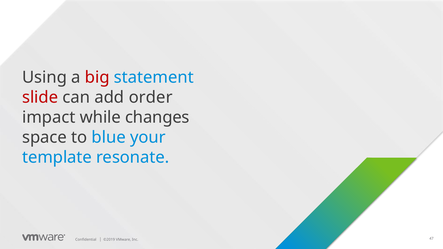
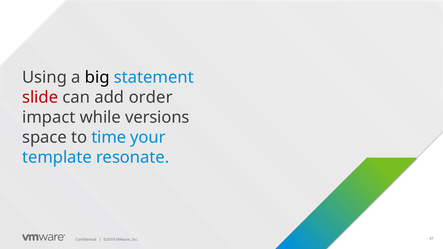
big colour: red -> black (97, 78)
changes: changes -> versions (157, 117)
blue: blue -> time (109, 137)
